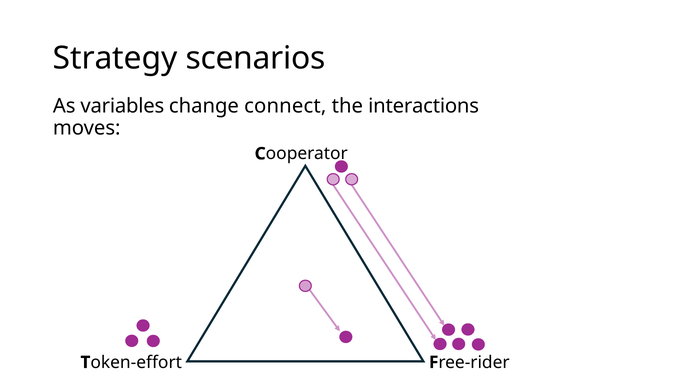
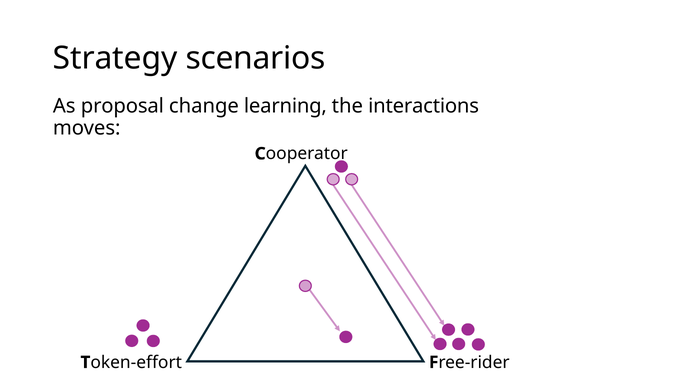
variables: variables -> proposal (122, 106)
connect: connect -> learning (285, 106)
